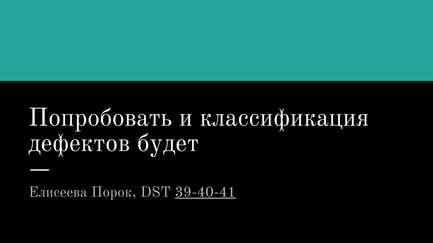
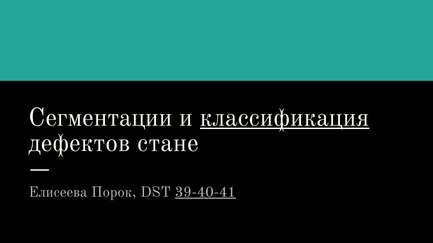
Попробовать: Попробовать -> Сегментации (100, 118)
классификация underline: none -> present (285, 118)
будет: будет -> стане (168, 143)
